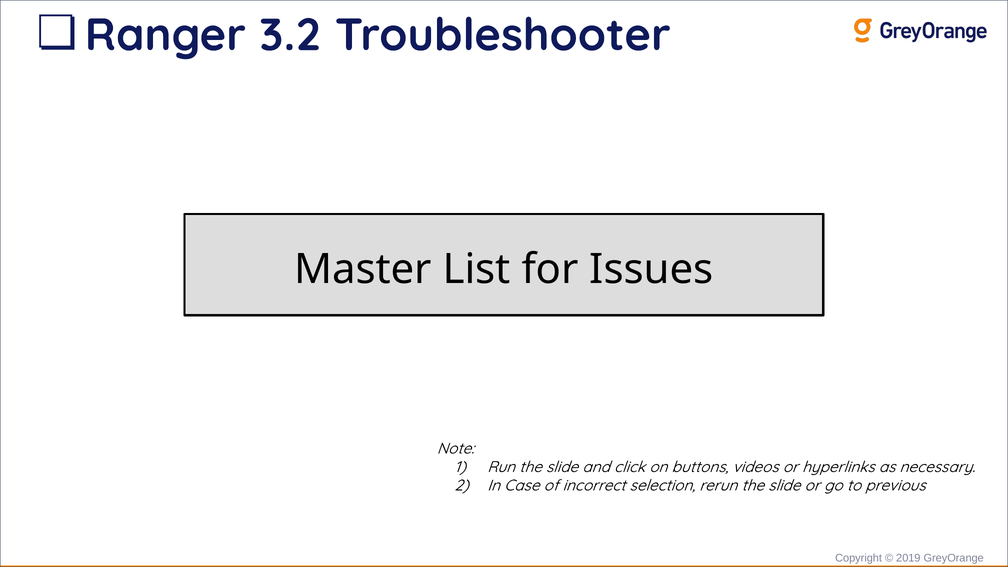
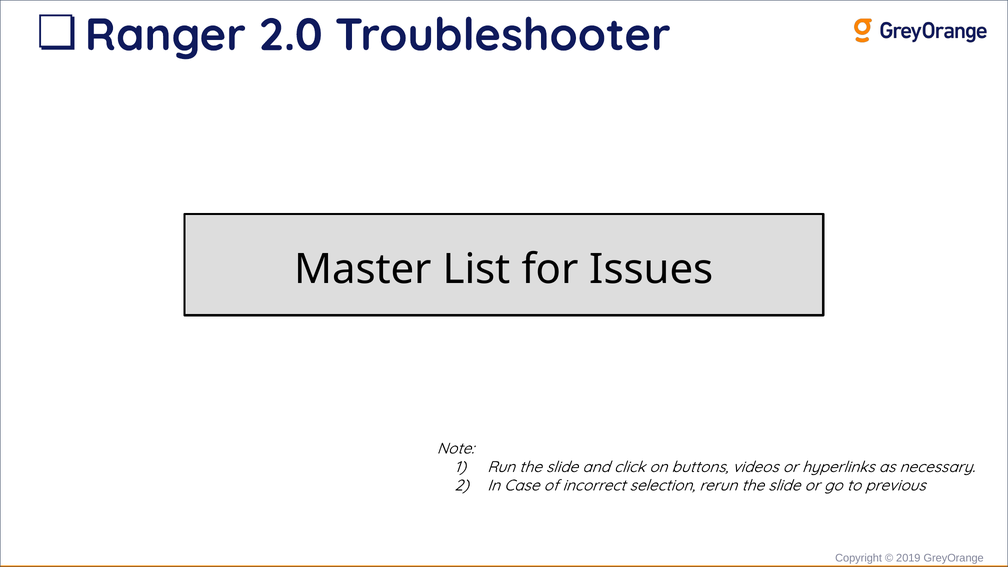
3.2: 3.2 -> 2.0 (291, 35)
